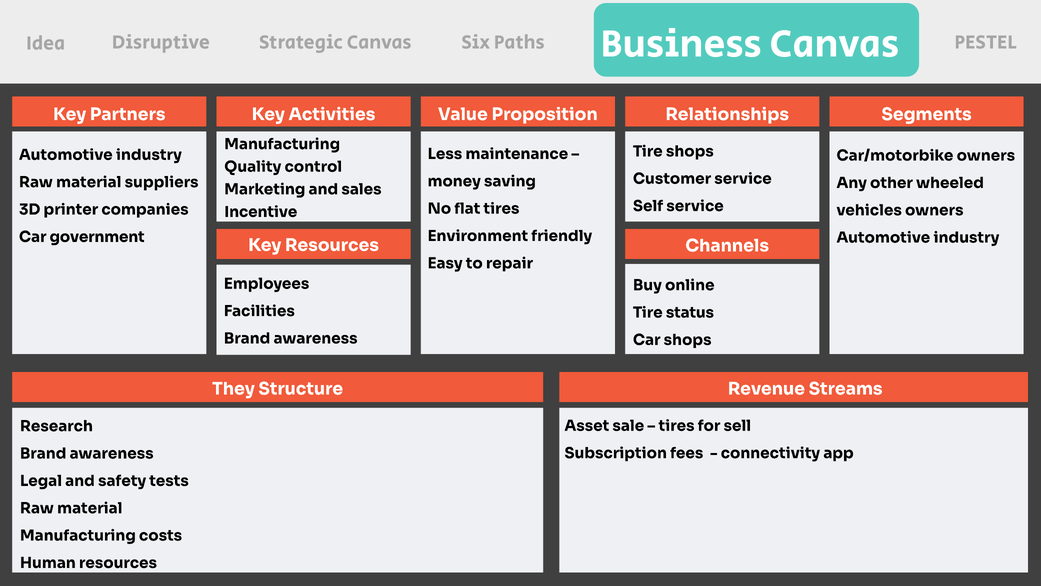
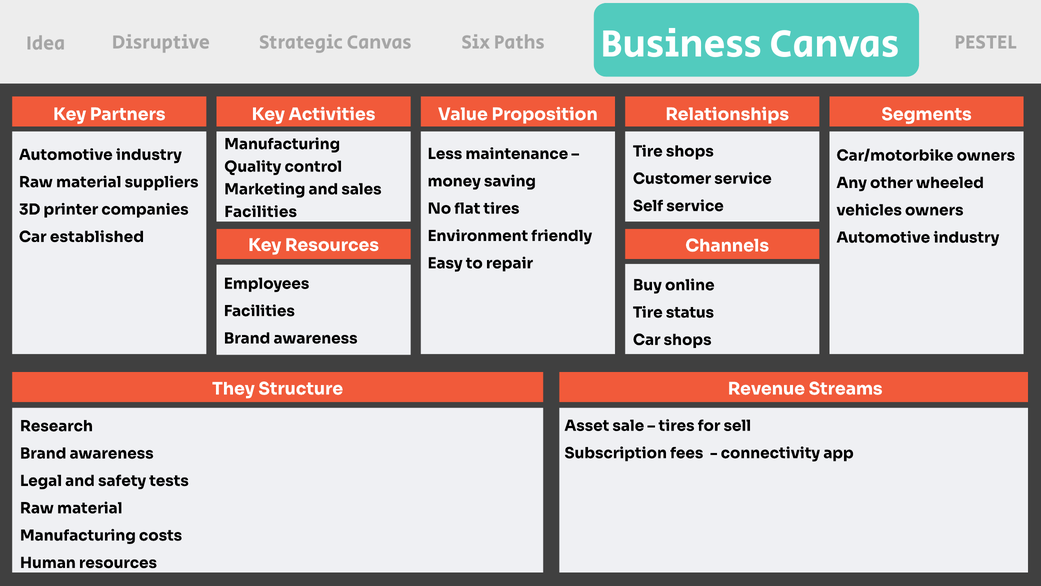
Incentive: Incentive -> Facilities (261, 212)
government: government -> established (97, 237)
